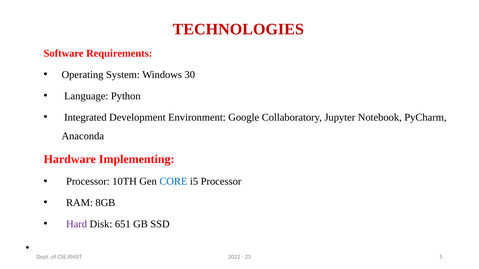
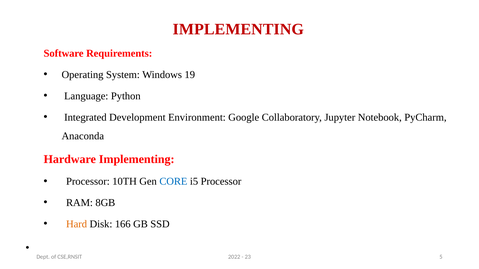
TECHNOLOGIES: TECHNOLOGIES -> IMPLEMENTING (238, 29)
30: 30 -> 19 (190, 75)
Hard colour: purple -> orange (77, 224)
651: 651 -> 166 (123, 224)
